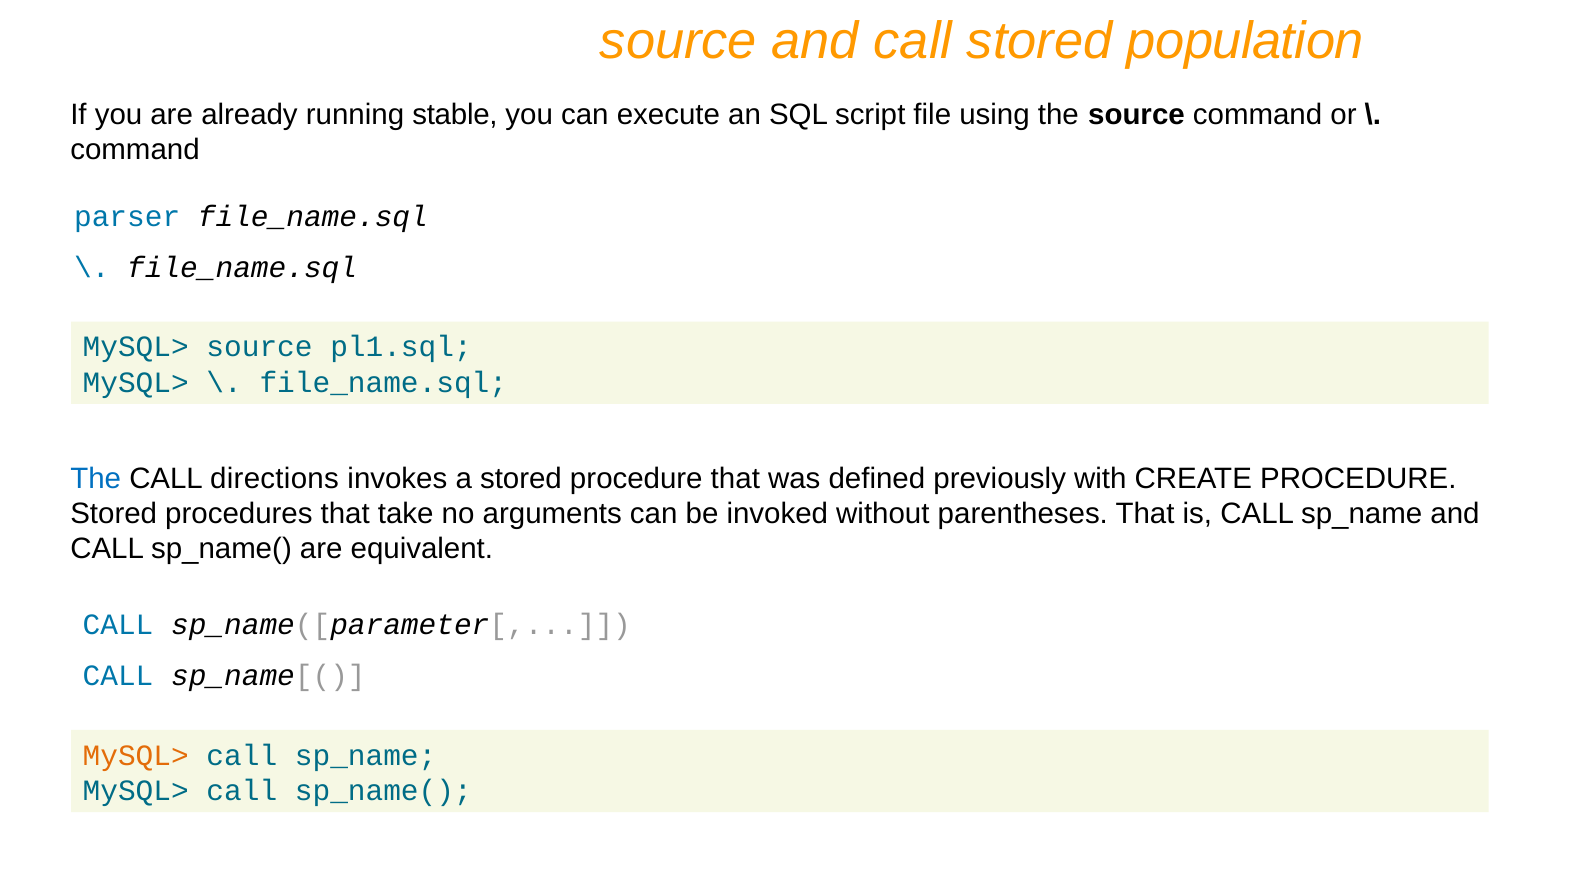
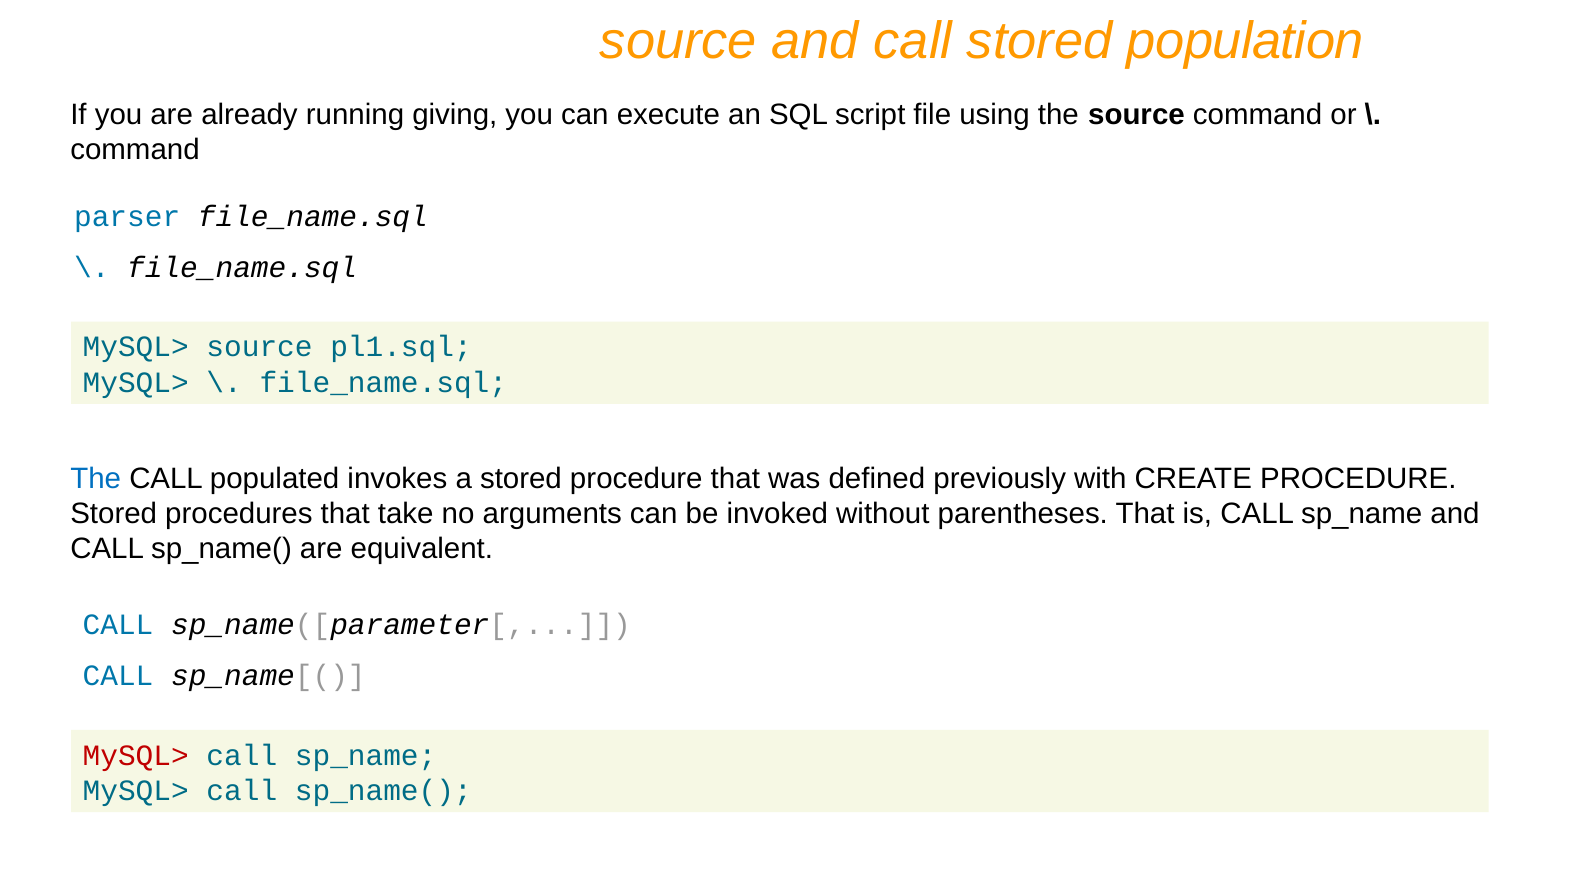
stable: stable -> giving (455, 115)
directions: directions -> populated (275, 479)
MySQL> colour: orange -> red (136, 756)
